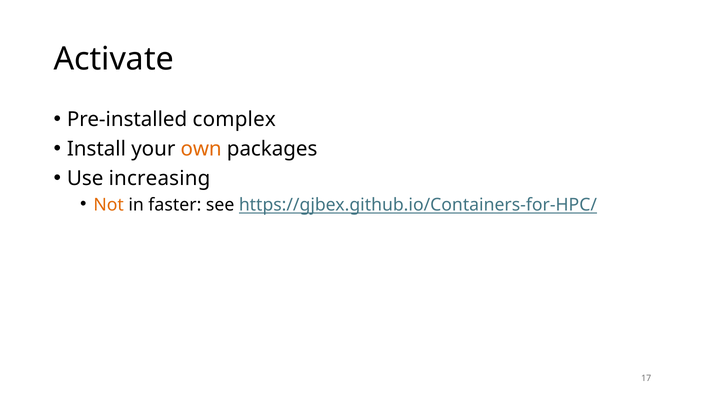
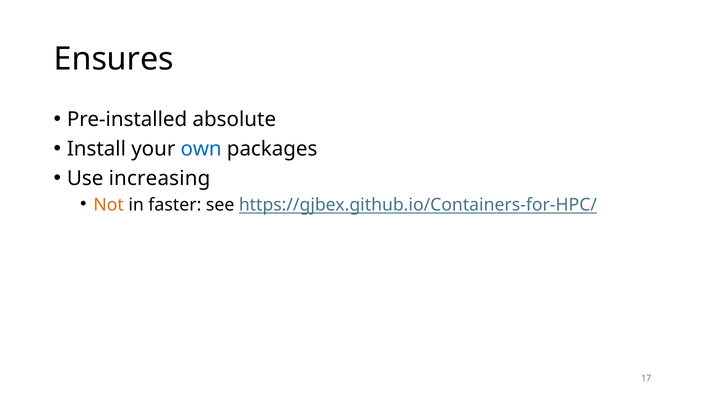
Activate: Activate -> Ensures (114, 59)
complex: complex -> absolute (234, 119)
own colour: orange -> blue (201, 149)
